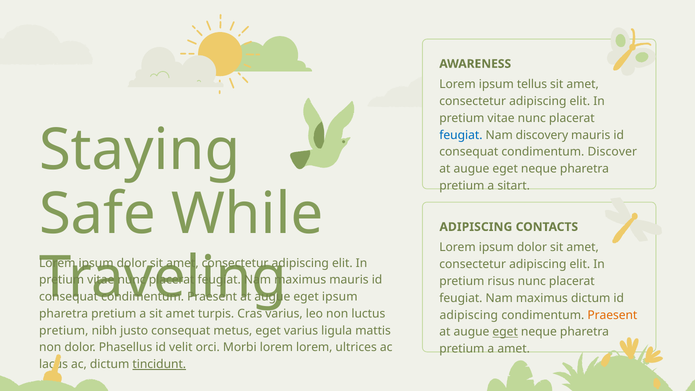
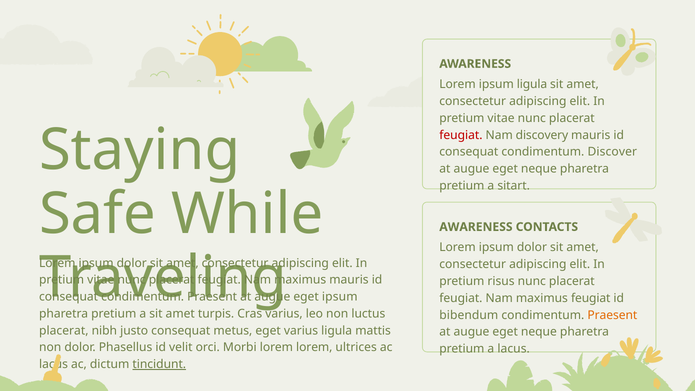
ipsum tellus: tellus -> ligula (532, 84)
feugiat colour: blue -> red (461, 135)
ADIPISCING: ADIPISCING -> AWARENESS (476, 227)
maximus dictum: dictum -> feugiat (591, 298)
adipiscing: adipiscing -> bibendum (469, 315)
pretium: pretium -> placerat (64, 331)
eget underline: present -> none (505, 332)
a amet: amet -> lacus (514, 349)
